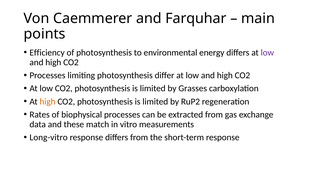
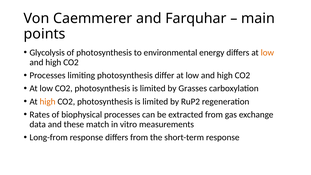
Efficiency: Efficiency -> Glycolysis (47, 53)
low colour: purple -> orange (267, 53)
Long-vitro: Long-vitro -> Long-from (49, 137)
